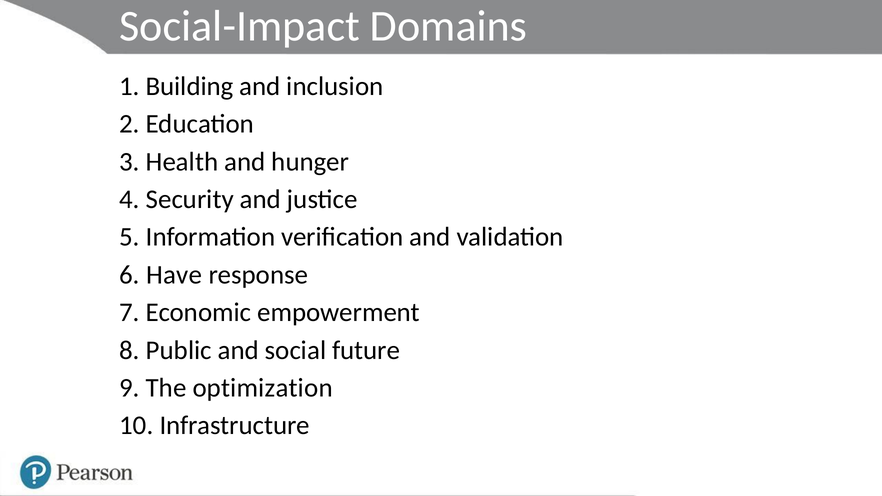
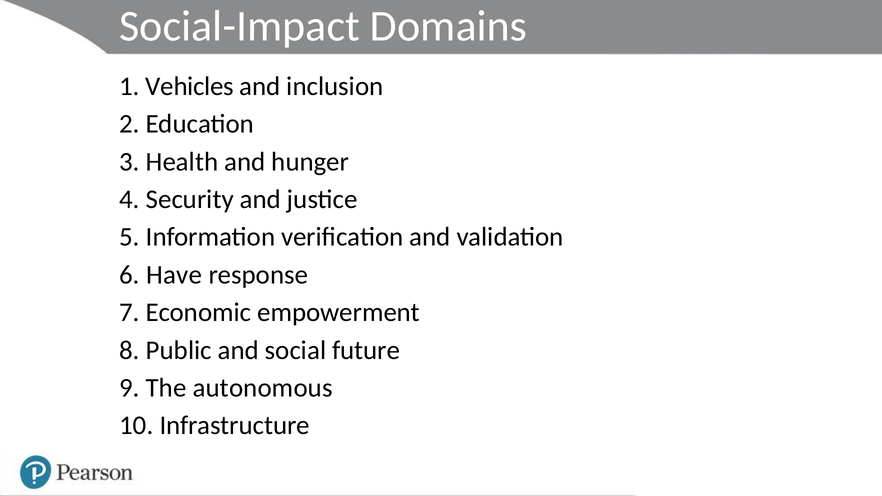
Building: Building -> Vehicles (190, 86)
optimization: optimization -> autonomous (263, 388)
